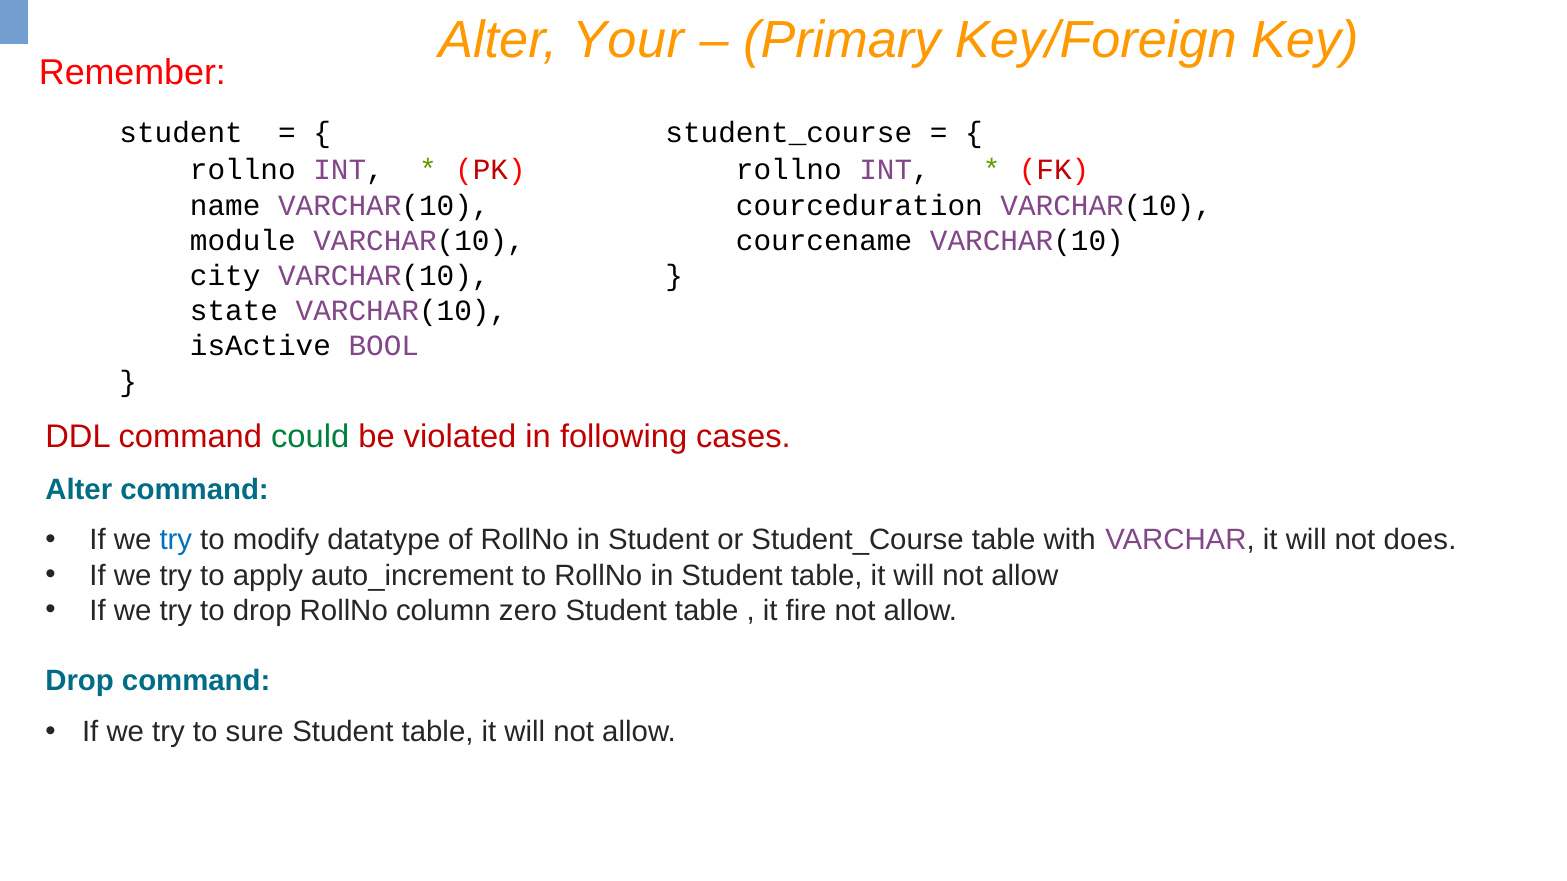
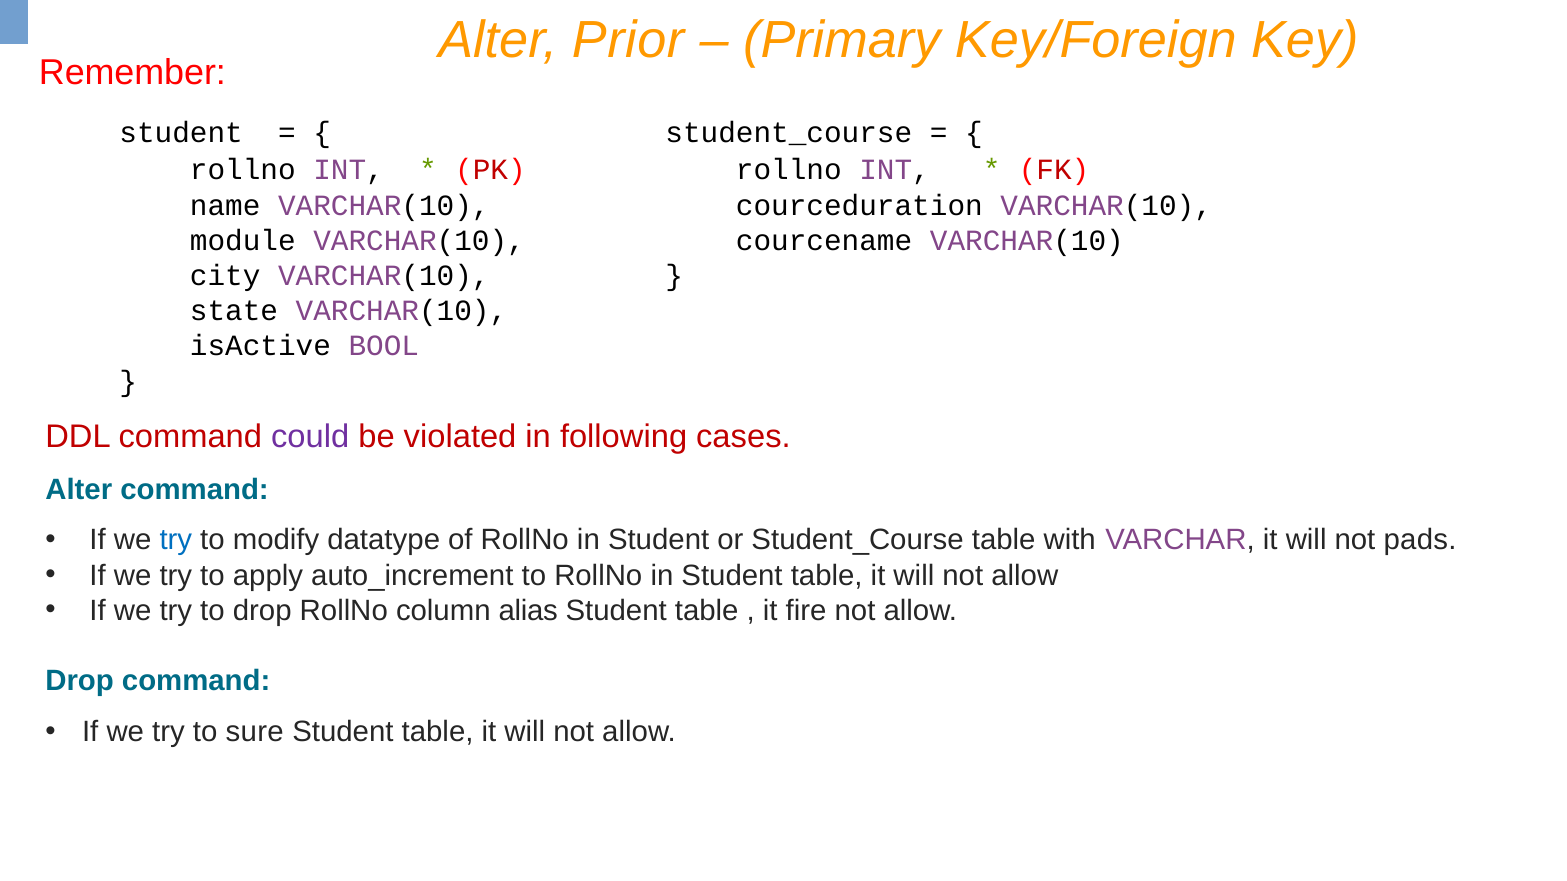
Your: Your -> Prior (628, 41)
could colour: green -> purple (310, 437)
does: does -> pads (1420, 540)
zero: zero -> alias (528, 611)
